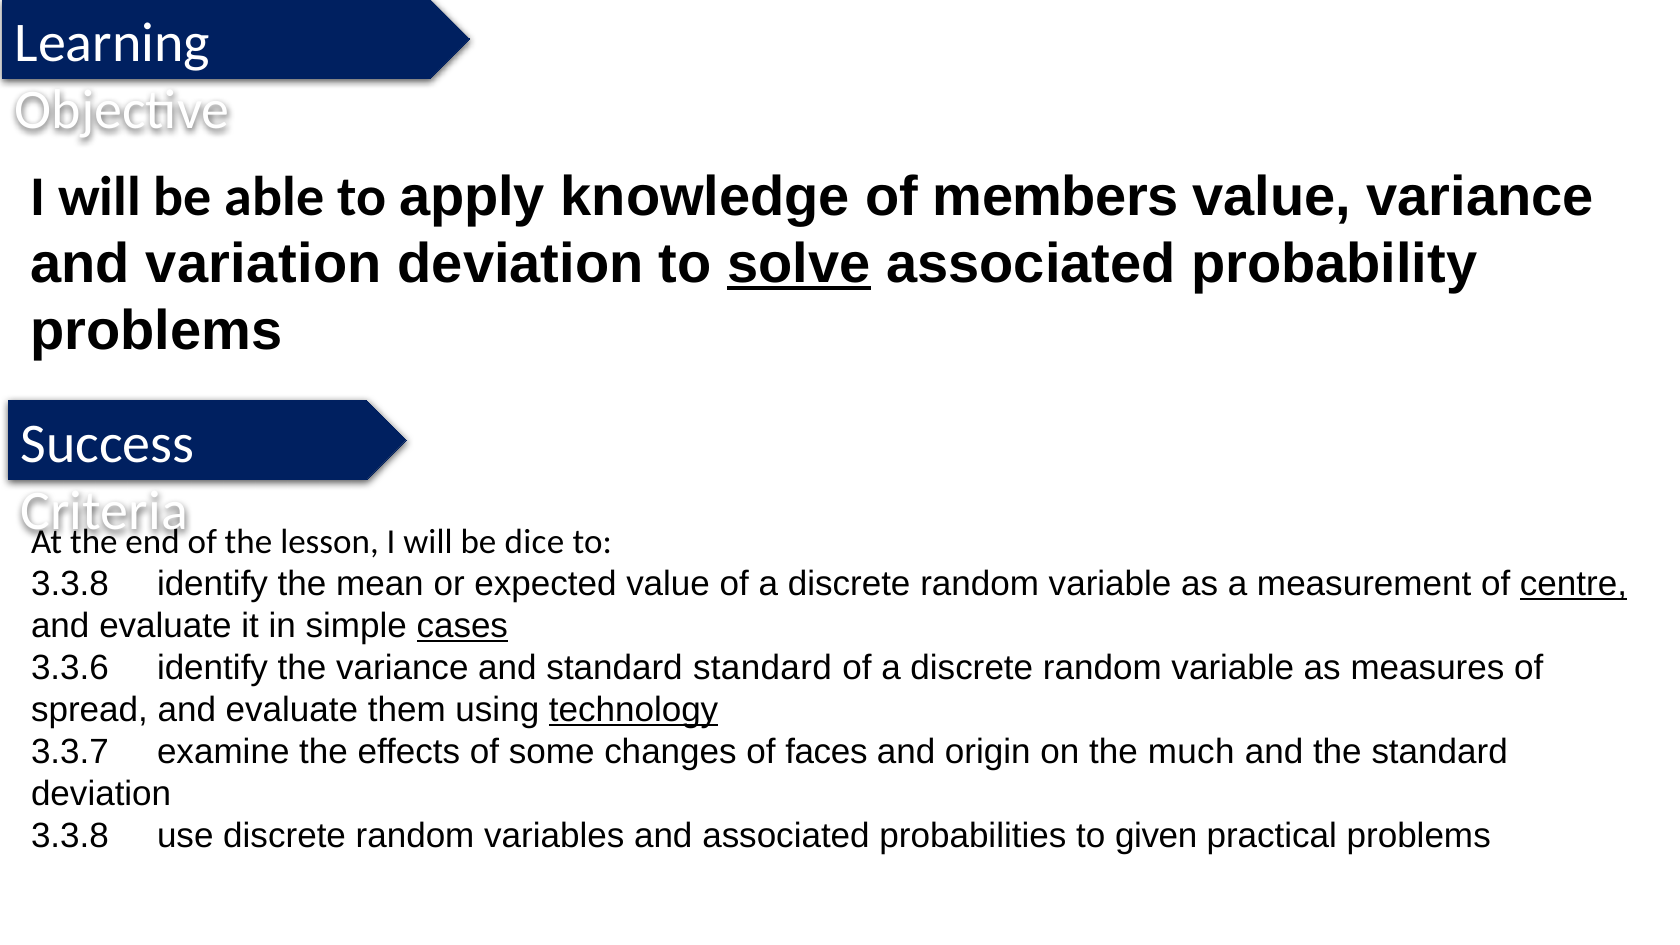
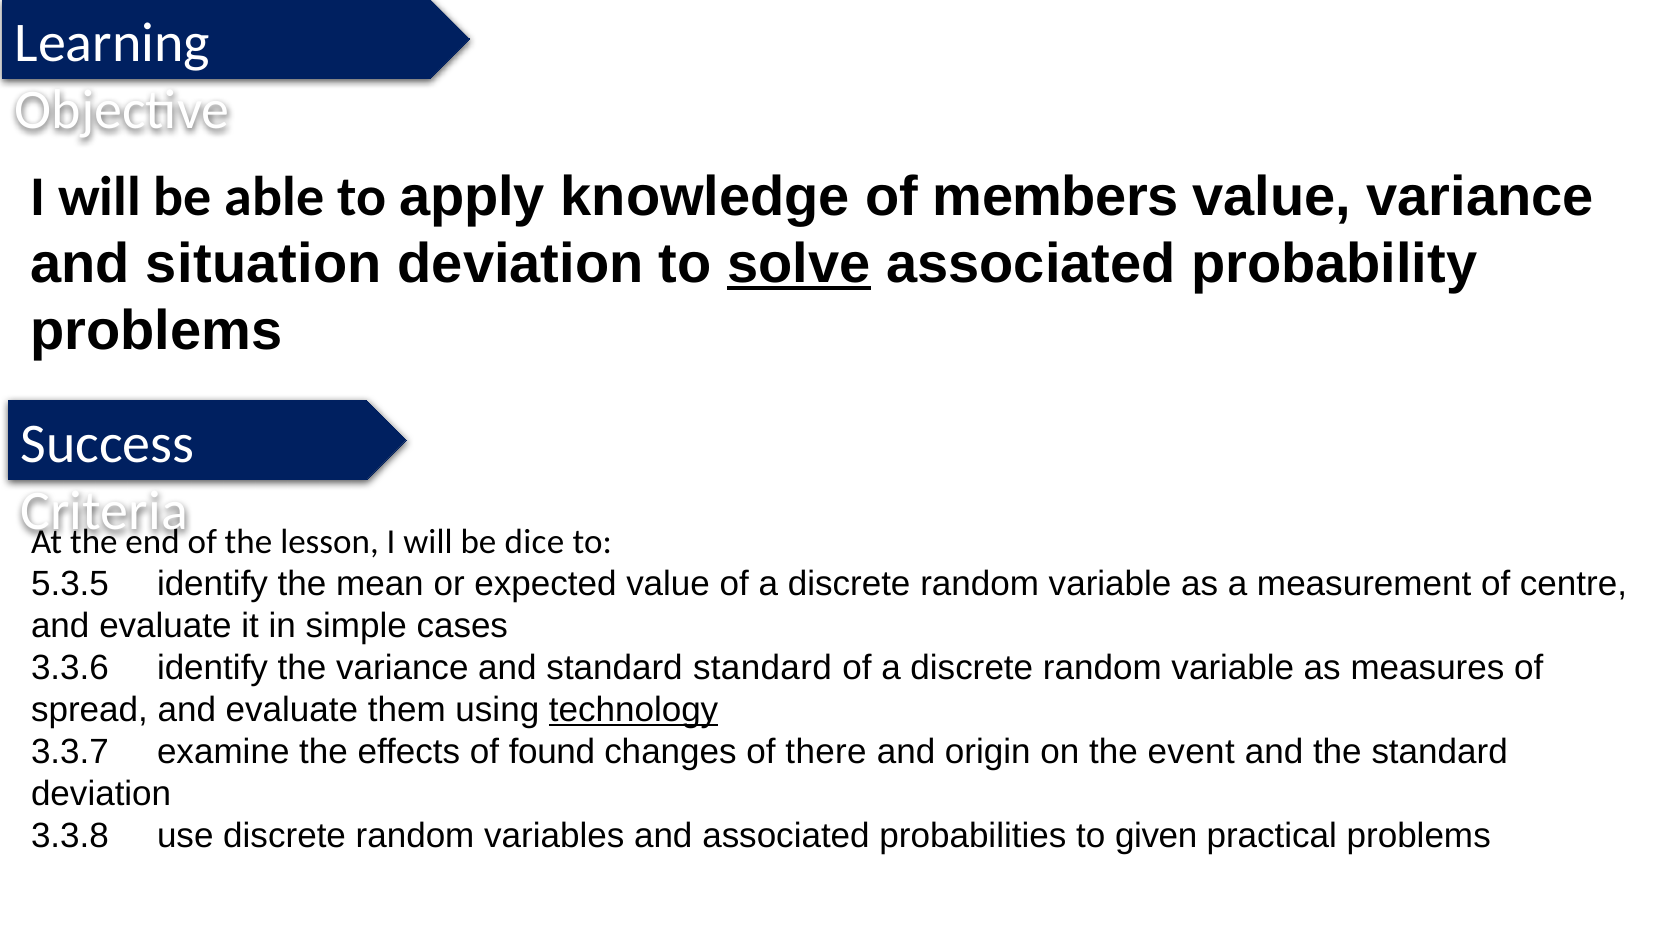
variation: variation -> situation (264, 264)
3.3.8: 3.3.8 -> 5.3.5 (70, 584)
centre underline: present -> none (1573, 584)
cases underline: present -> none (462, 626)
some: some -> found (552, 752)
faces: faces -> there (826, 752)
much: much -> event (1191, 752)
